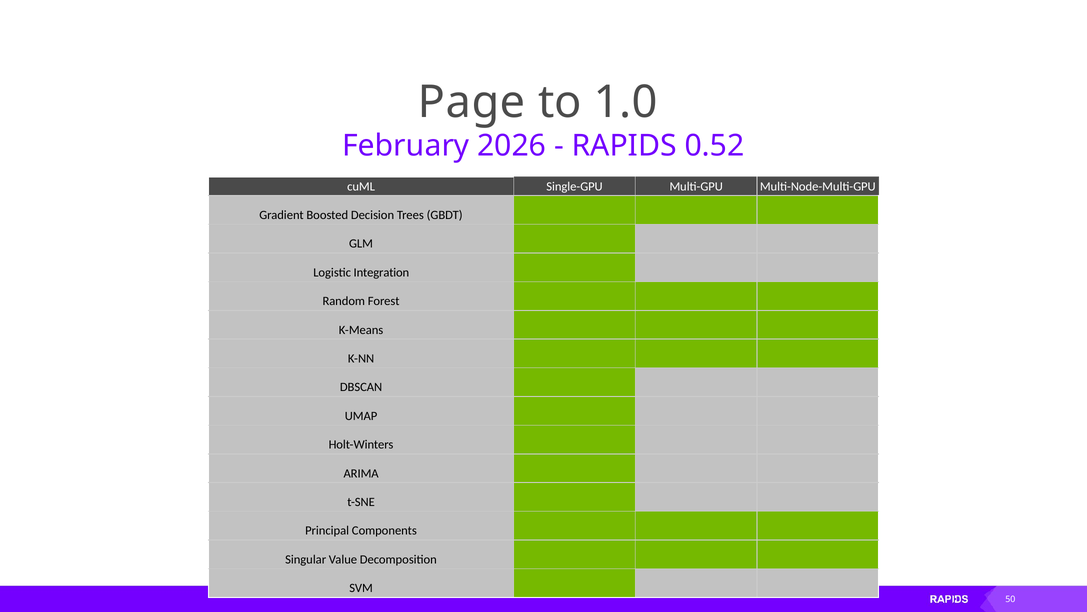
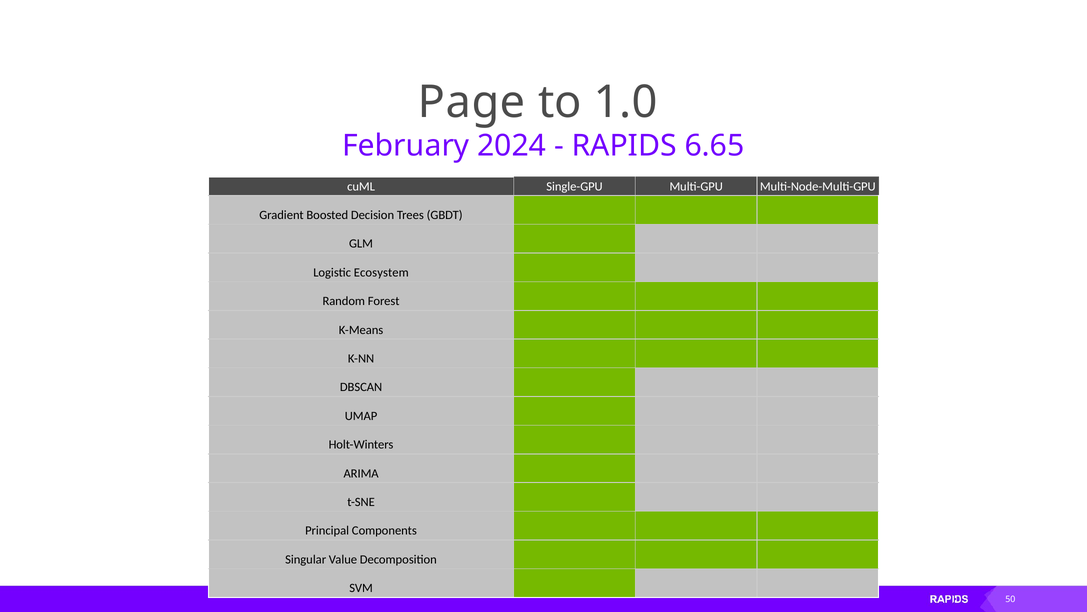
2026: 2026 -> 2024 (512, 145)
0.52: 0.52 -> 6.65 (715, 145)
Integration: Integration -> Ecosystem (381, 272)
